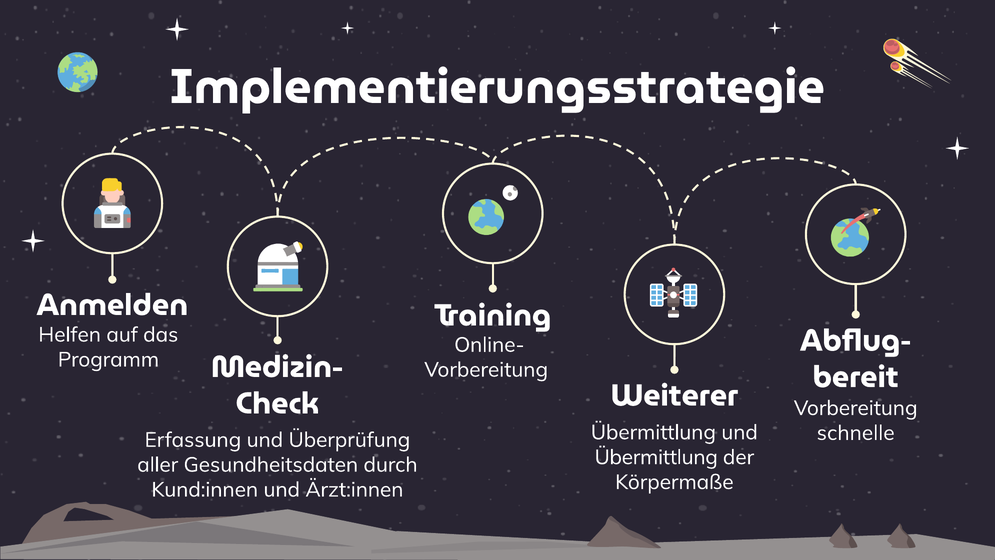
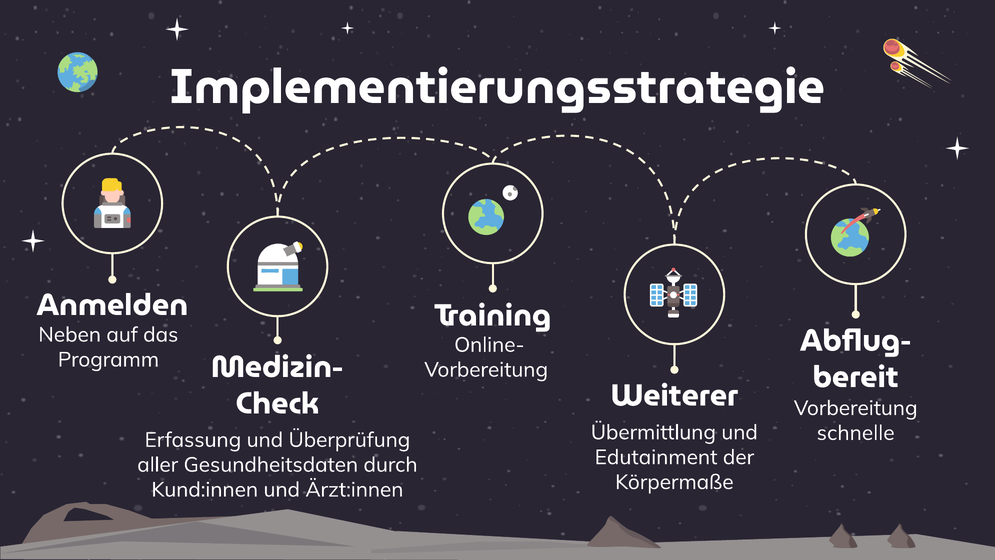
Helfen: Helfen -> Neben (70, 335)
Übermittlung: Übermittlung -> Edutainment (656, 457)
